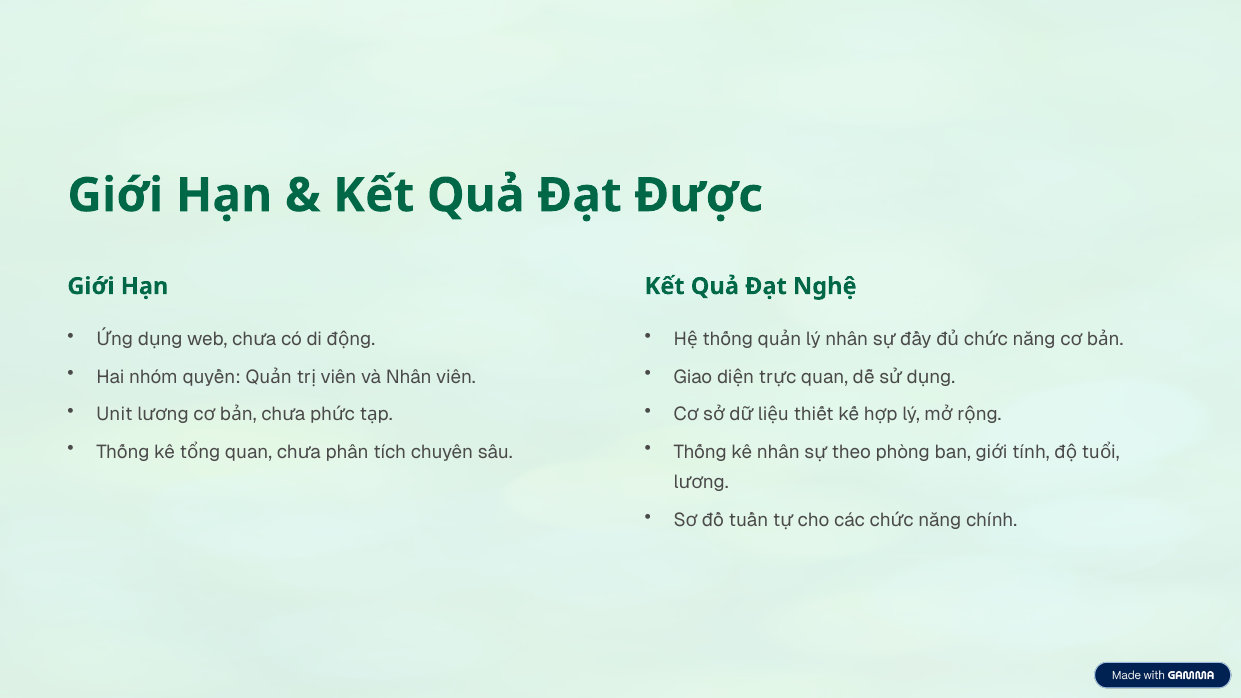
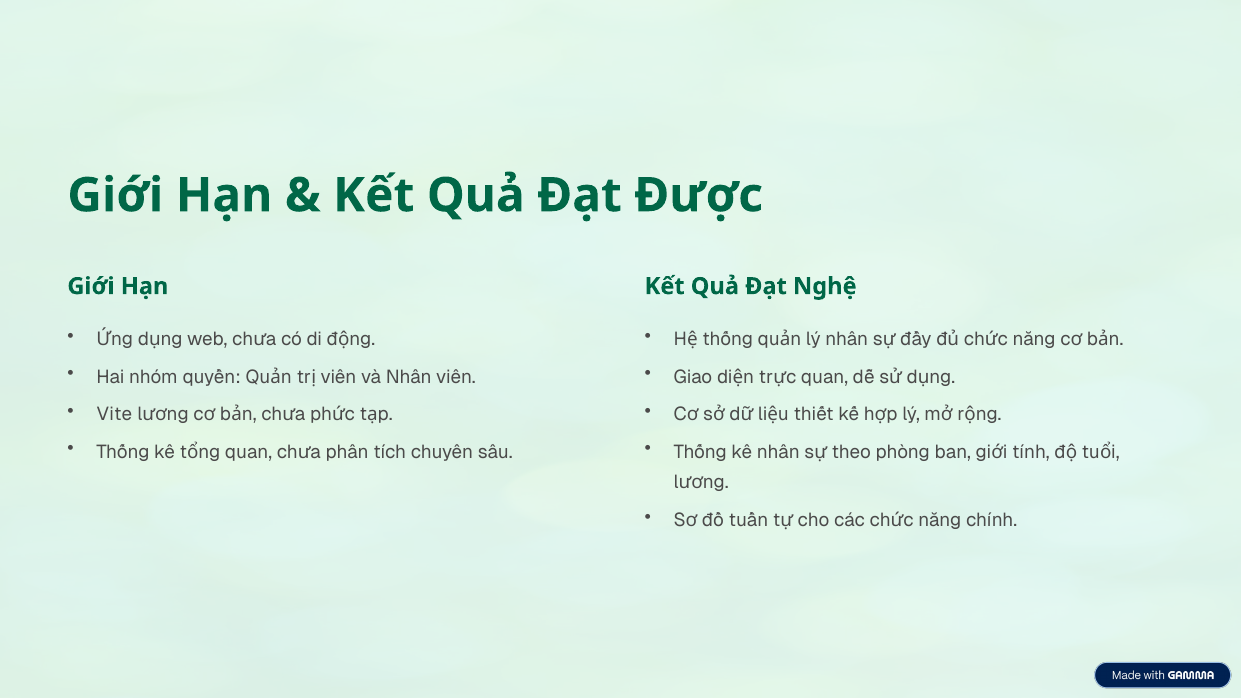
Unit: Unit -> Vite (114, 414)
